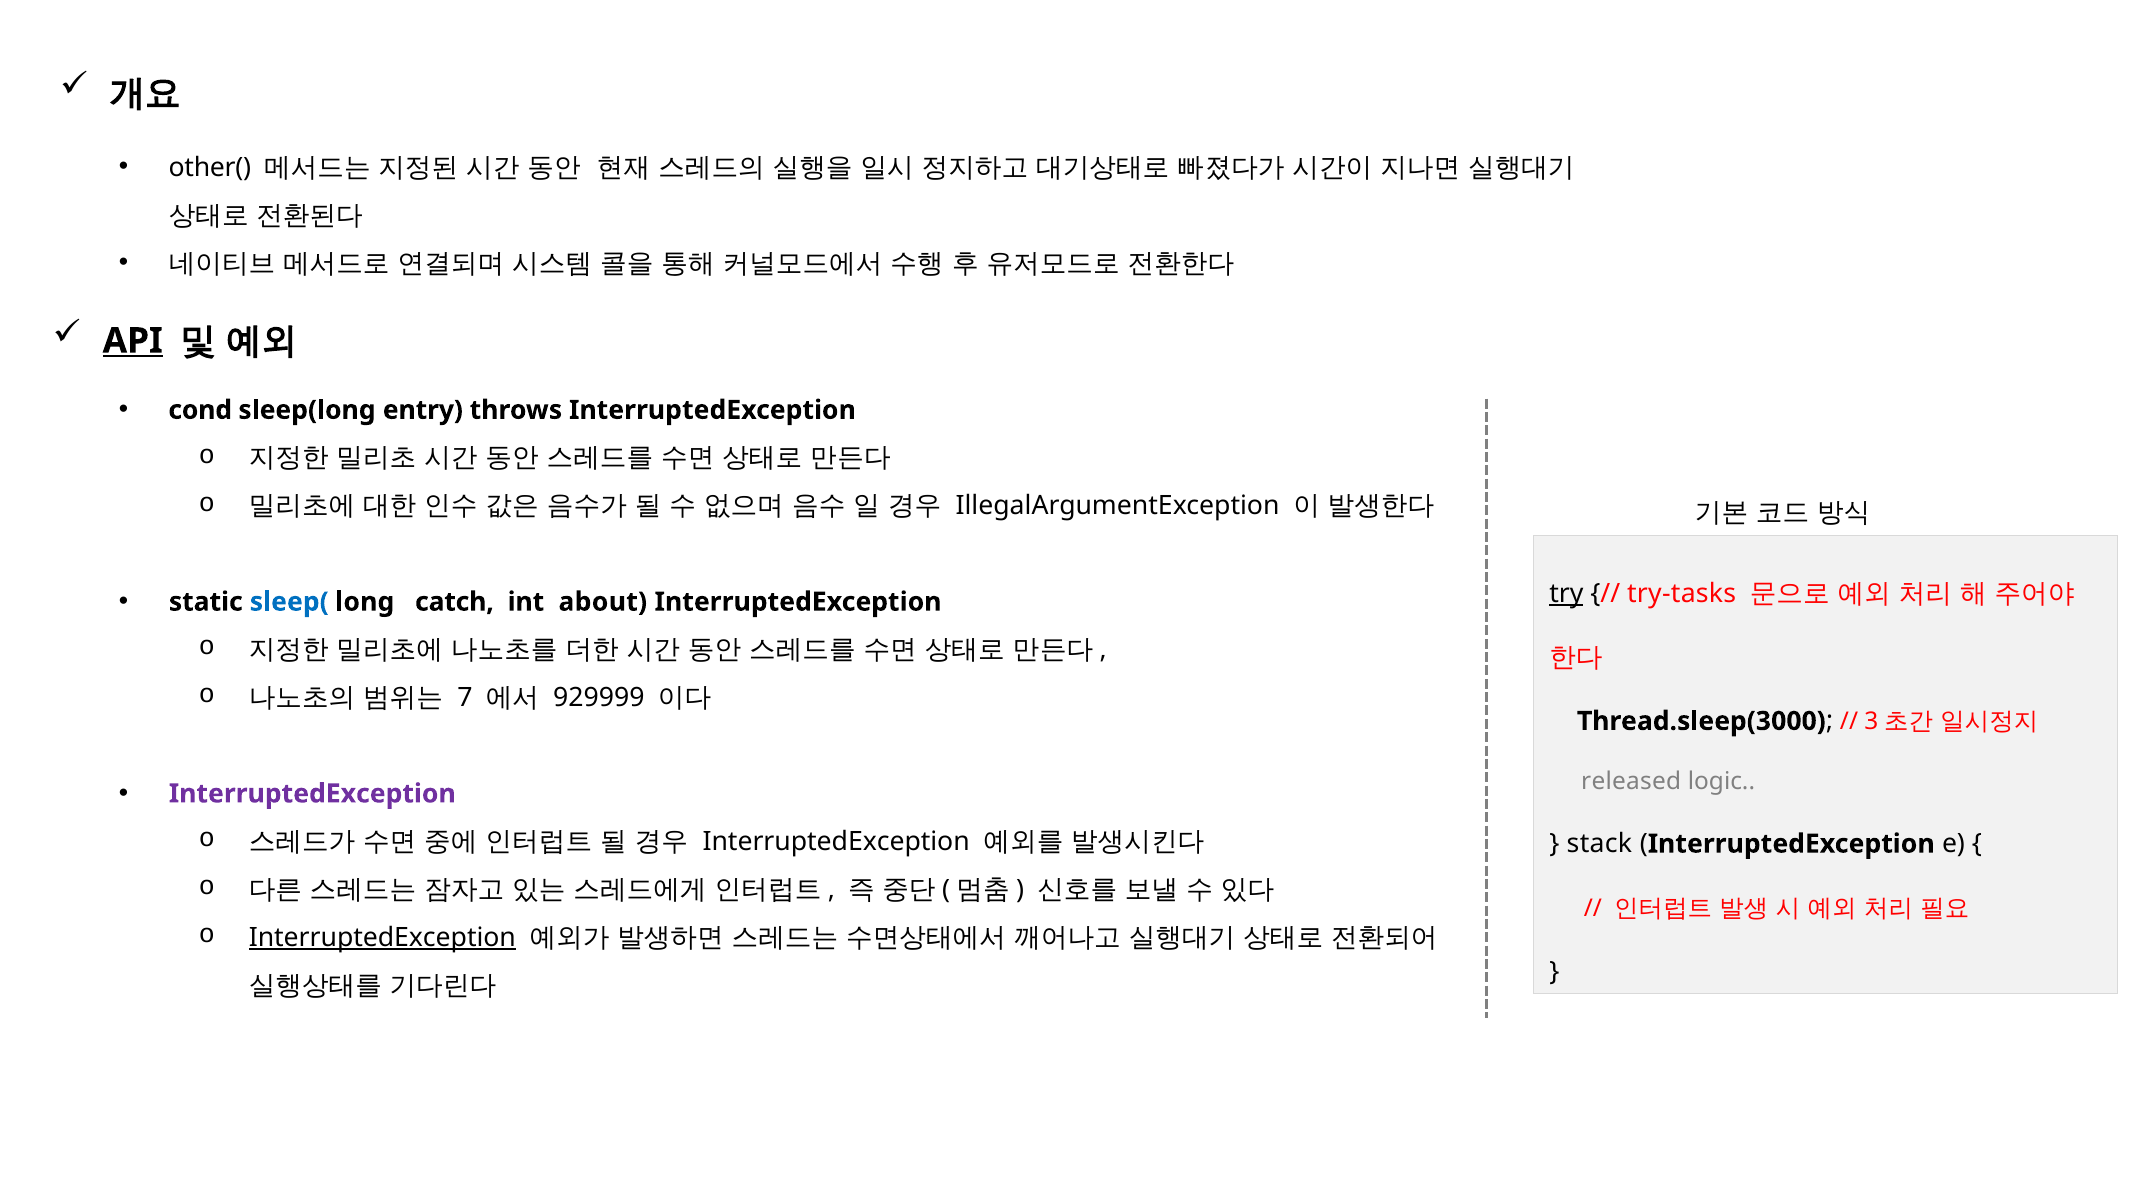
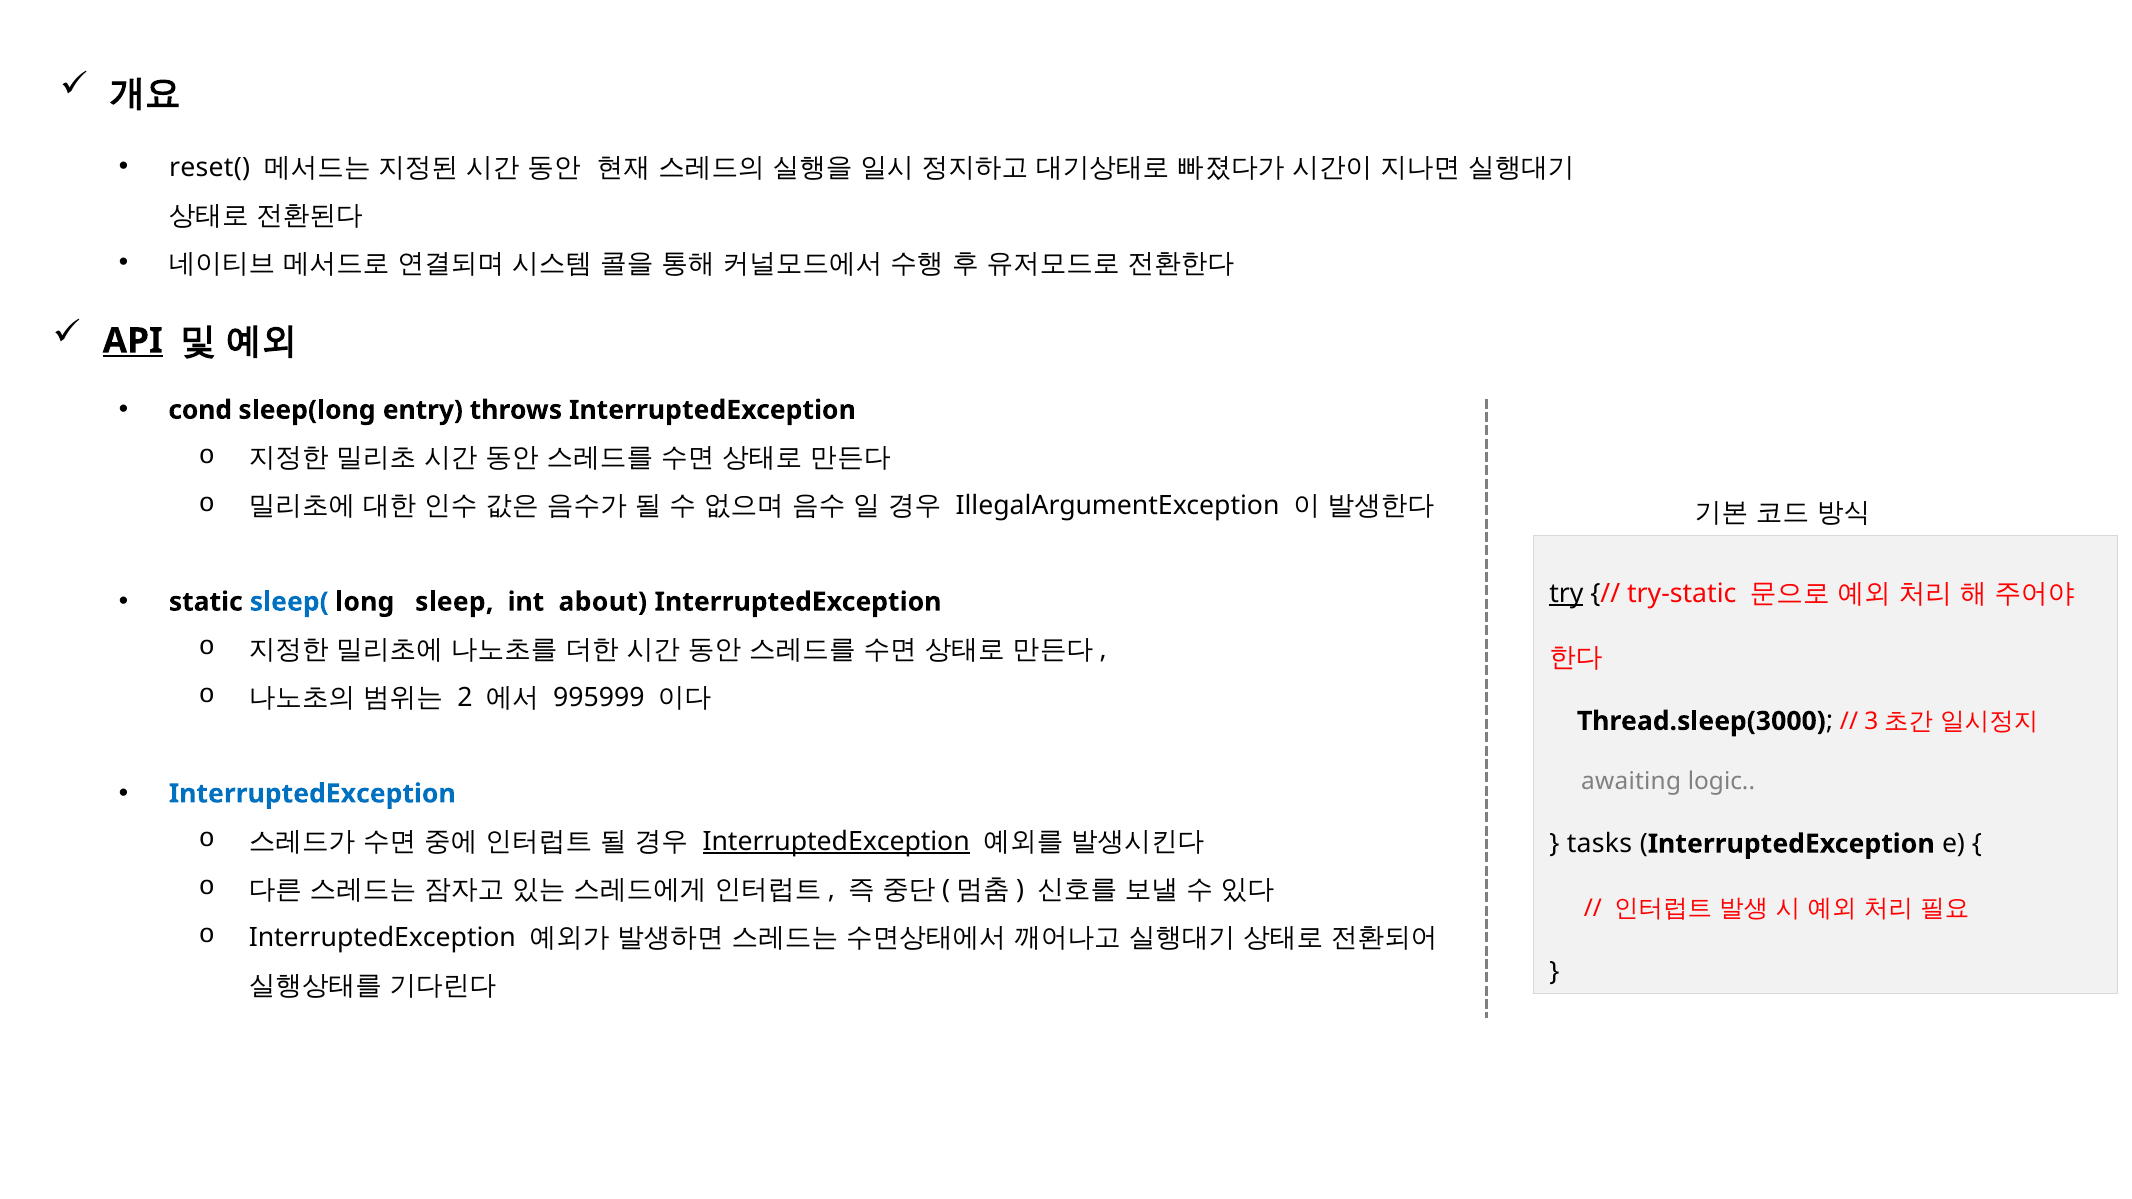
other(: other( -> reset( (210, 168)
try-tasks: try-tasks -> try-static (1682, 593)
catch: catch -> sleep (454, 602)
7: 7 -> 2 (465, 698)
929999: 929999 -> 995999 (599, 698)
released: released -> awaiting (1631, 781)
InterruptedException colour: purple -> blue (312, 794)
InterruptedException underline: none -> present (836, 842)
stack: stack -> tasks (1599, 844)
InterruptedException underline: present -> none (382, 938)
